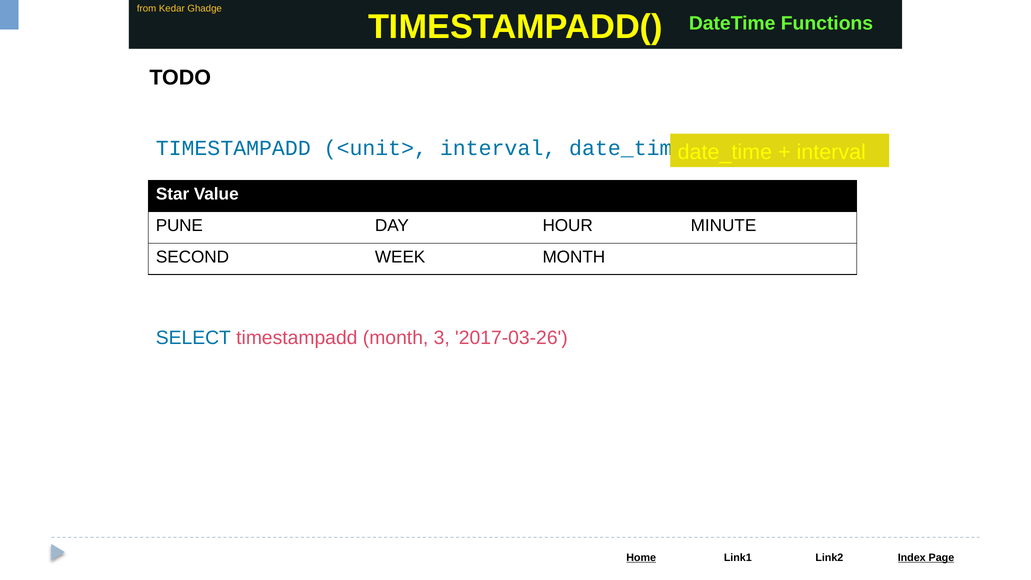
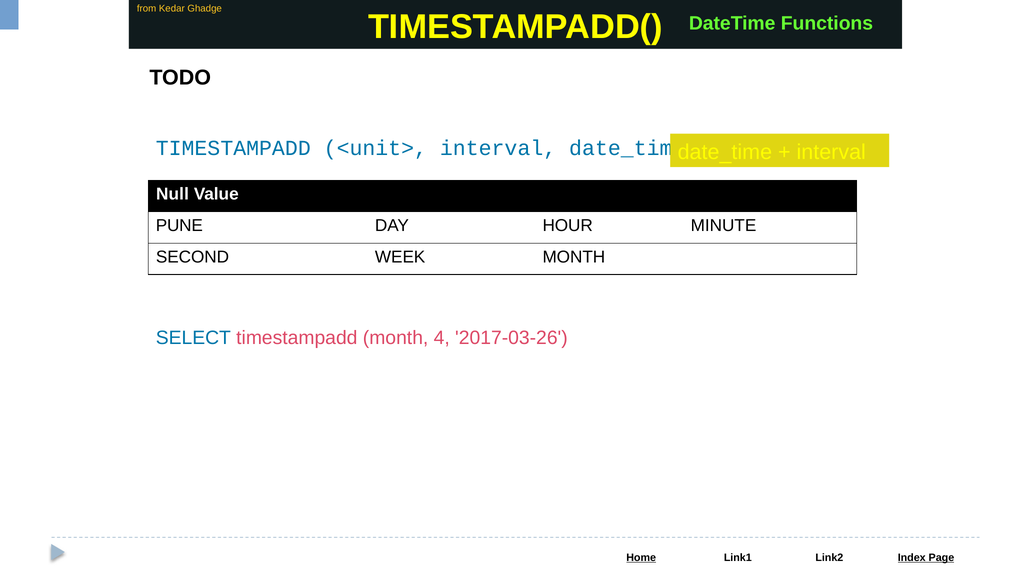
Star: Star -> Null (172, 194)
3: 3 -> 4 (442, 338)
